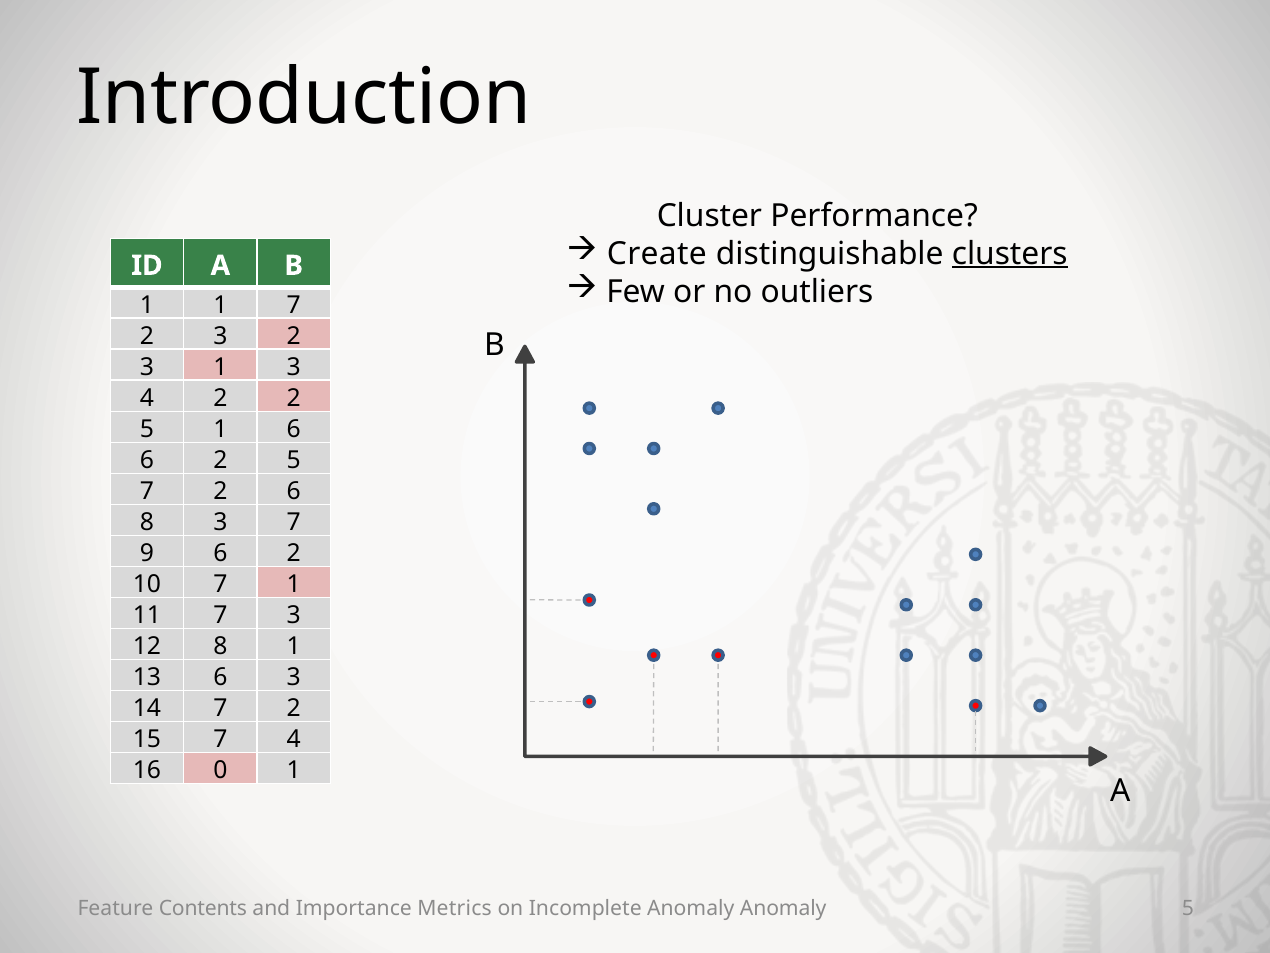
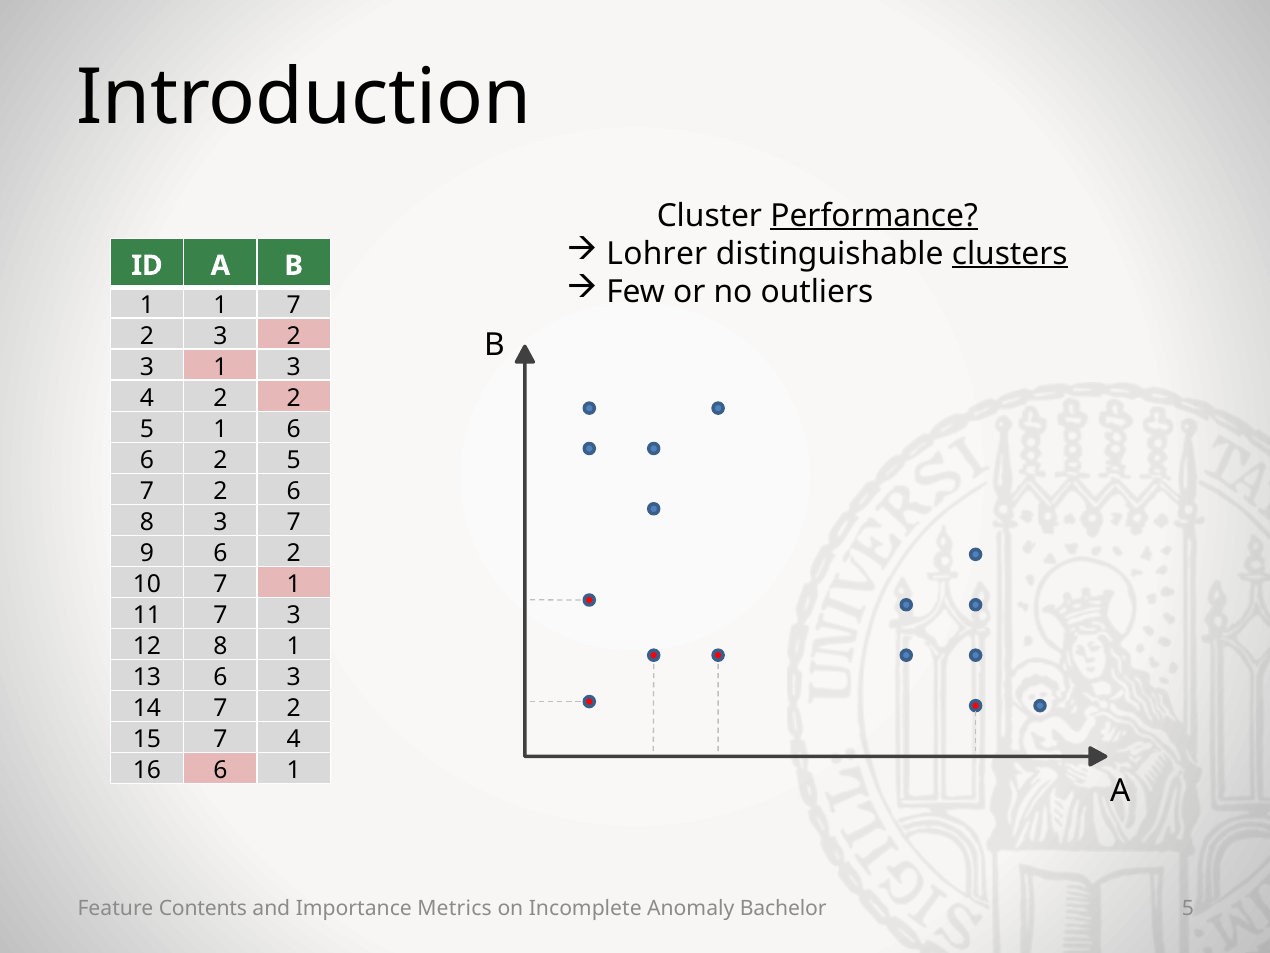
Performance underline: none -> present (874, 216)
Create: Create -> Lohrer (657, 254)
16 0: 0 -> 6 (220, 770)
Anomaly Anomaly: Anomaly -> Bachelor (783, 908)
